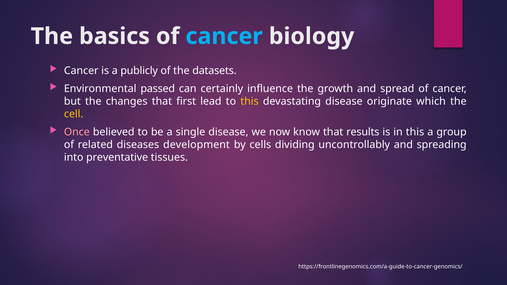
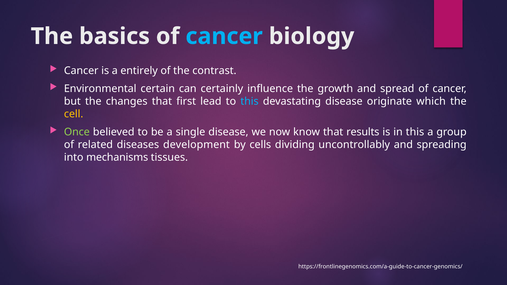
publicly: publicly -> entirely (139, 71)
datasets: datasets -> contrast (214, 71)
passed: passed -> certain (158, 89)
this colour: yellow -> light blue (250, 101)
Once colour: pink -> light green (77, 132)
preventative: preventative -> mechanisms (117, 157)
